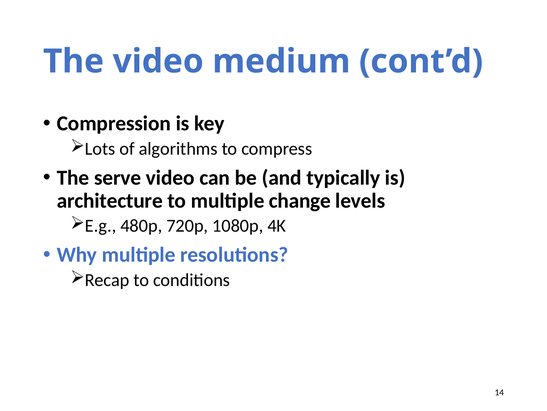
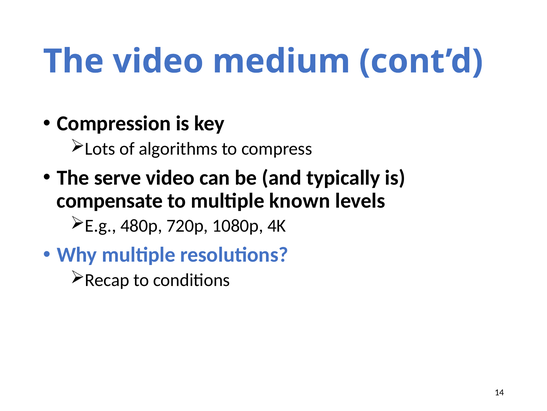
architecture: architecture -> compensate (110, 200)
change: change -> known (300, 200)
